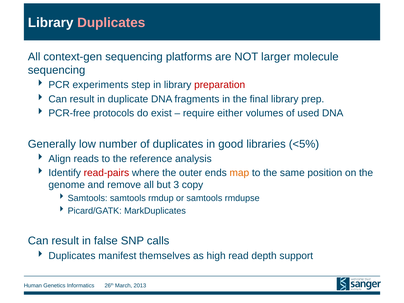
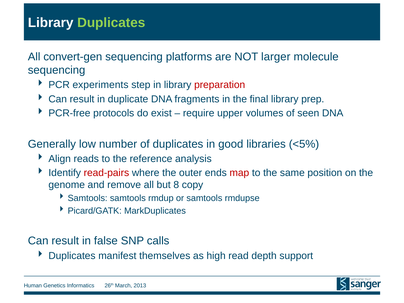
Duplicates colour: pink -> light green (111, 23)
context-gen: context-gen -> convert-gen (73, 57)
either: either -> upper (230, 113)
used: used -> seen (308, 113)
map colour: orange -> red (239, 173)
3: 3 -> 8 (176, 185)
